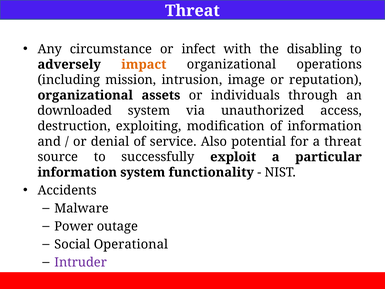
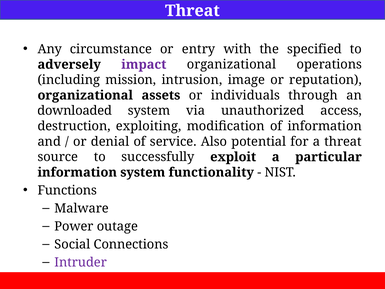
infect: infect -> entry (199, 49)
disabling: disabling -> specified (314, 49)
impact colour: orange -> purple (144, 64)
Accidents: Accidents -> Functions (67, 190)
Operational: Operational -> Connections (131, 244)
